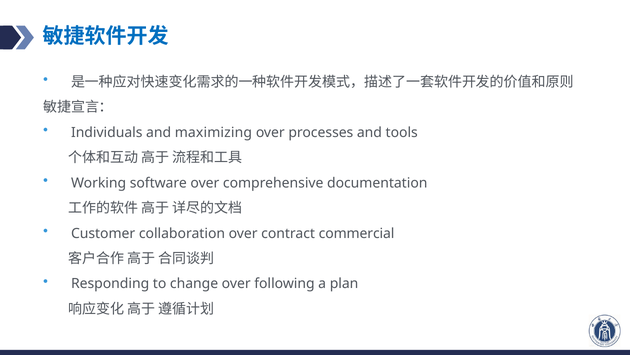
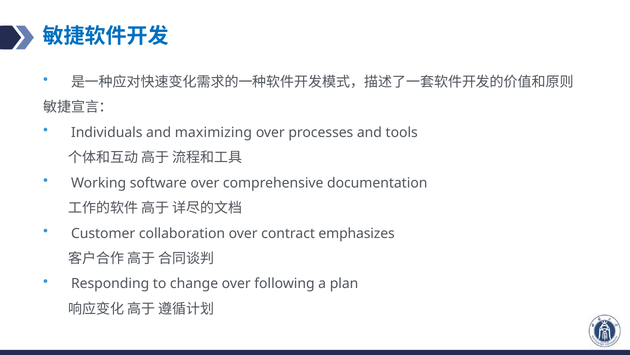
commercial: commercial -> emphasizes (357, 233)
